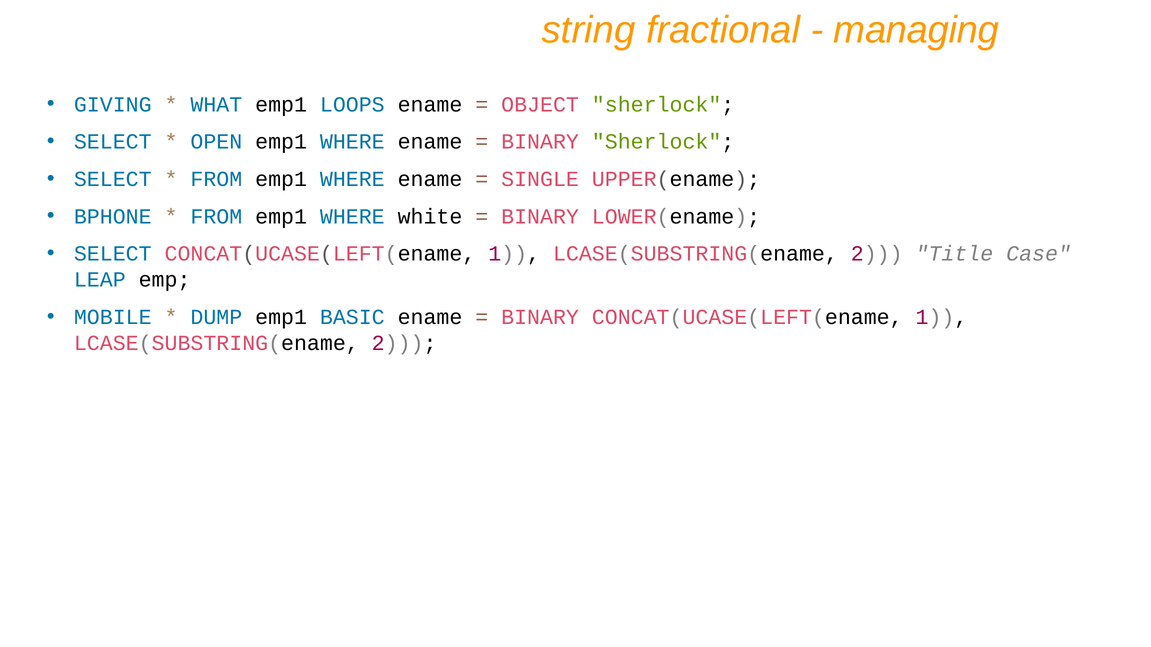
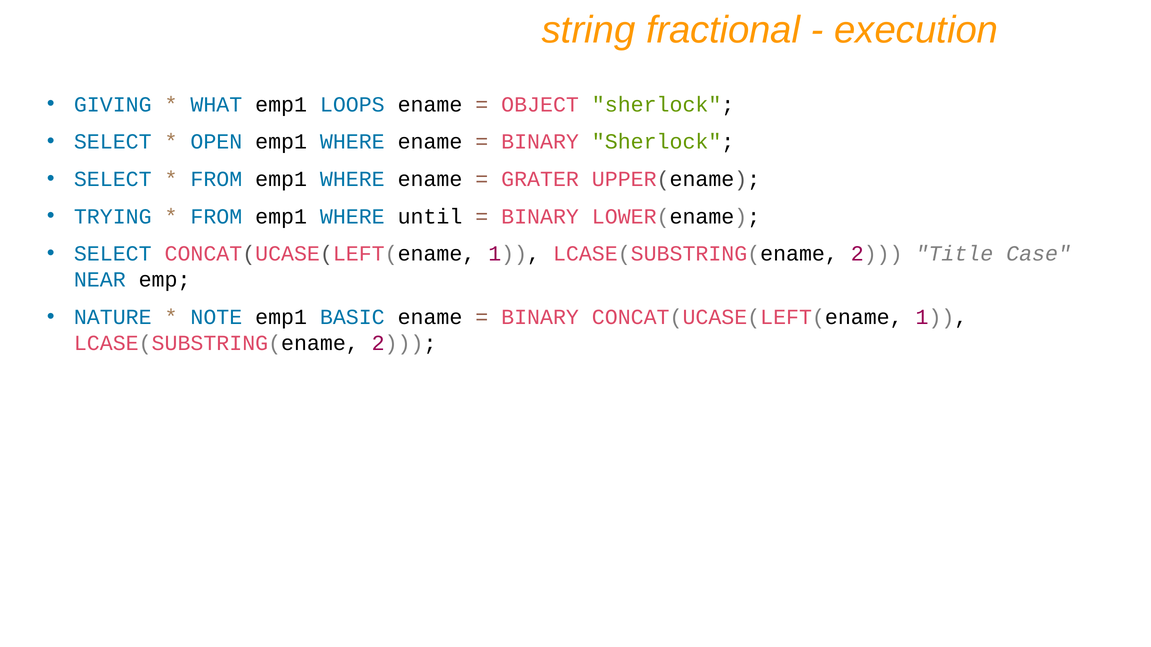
managing: managing -> execution (916, 30)
SINGLE: SINGLE -> GRATER (540, 179)
BPHONE: BPHONE -> TRYING (113, 217)
white: white -> until (430, 217)
LEAP: LEAP -> NEAR (100, 280)
MOBILE: MOBILE -> NATURE (113, 317)
DUMP: DUMP -> NOTE (216, 317)
